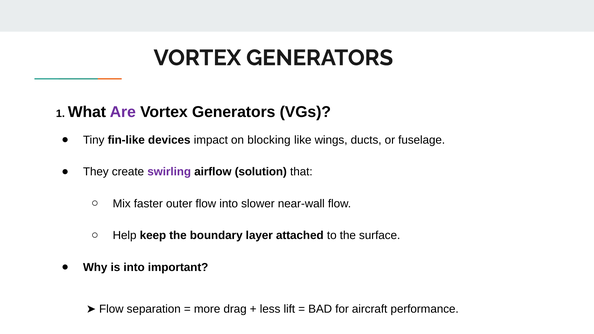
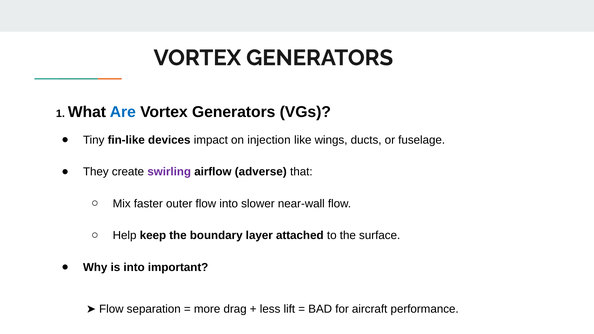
Are colour: purple -> blue (123, 112)
blocking: blocking -> injection (269, 140)
solution: solution -> adverse (261, 172)
